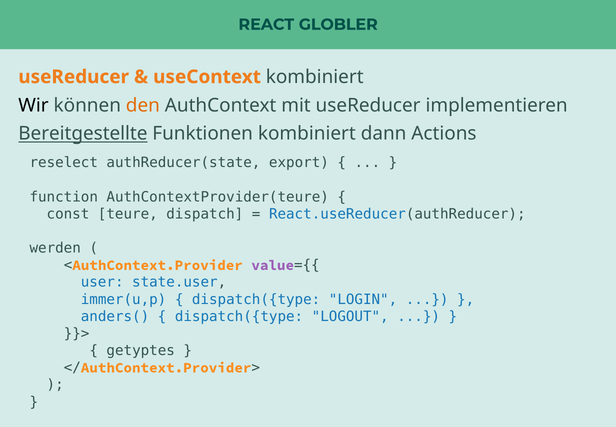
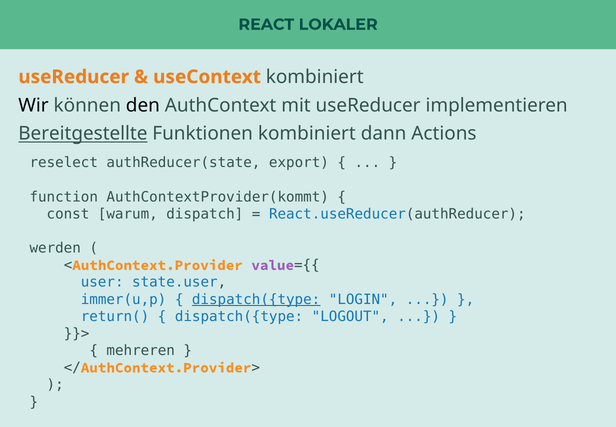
GLOBLER: GLOBLER -> LOKALER (338, 24)
den colour: orange -> black (143, 105)
AuthContextProvider(teure: AuthContextProvider(teure -> AuthContextProvider(kommt (218, 197)
teure: teure -> warum (128, 214)
dispatch({type underline: none -> present (256, 299)
anders(: anders( -> return( (115, 316)
getyptes: getyptes -> mehreren (141, 350)
